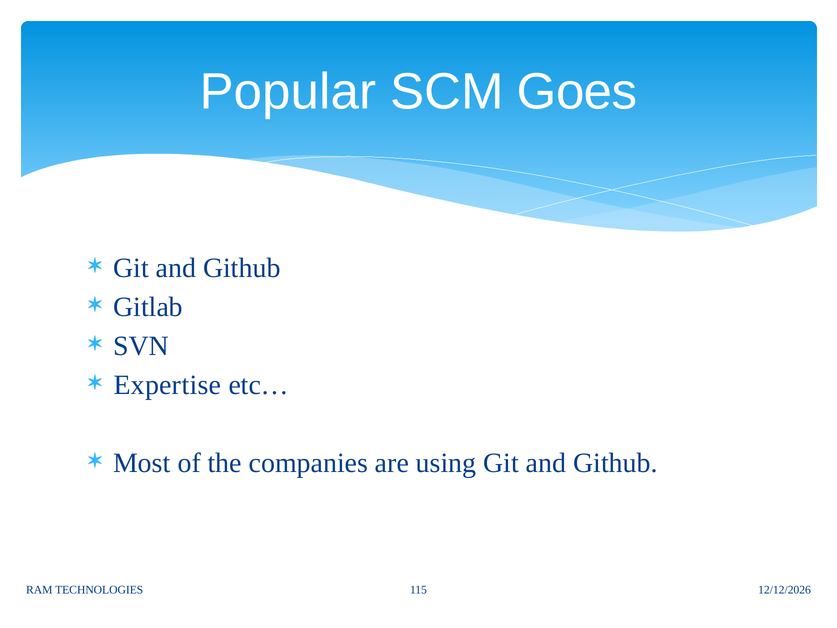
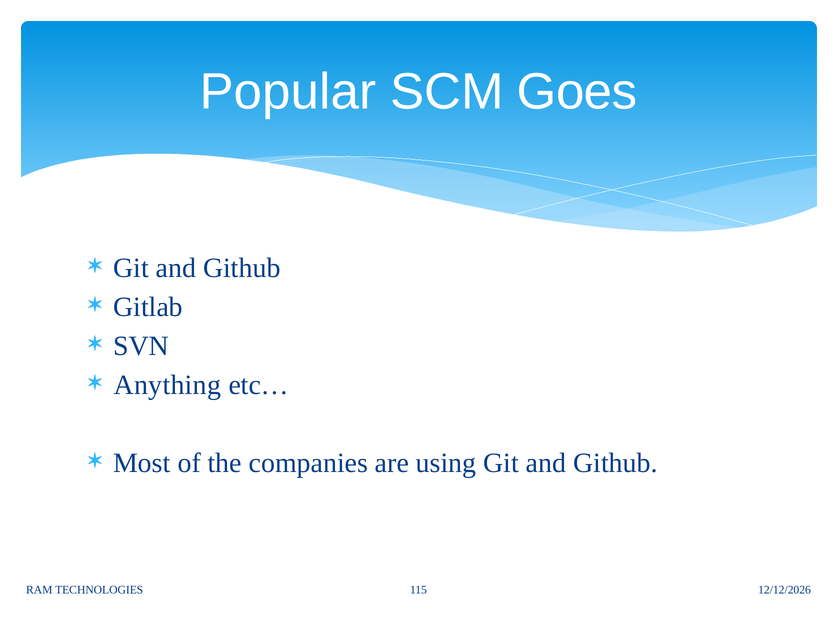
Expertise: Expertise -> Anything (167, 385)
